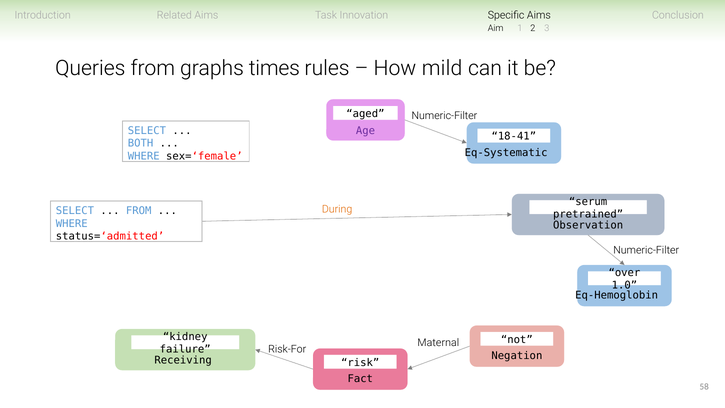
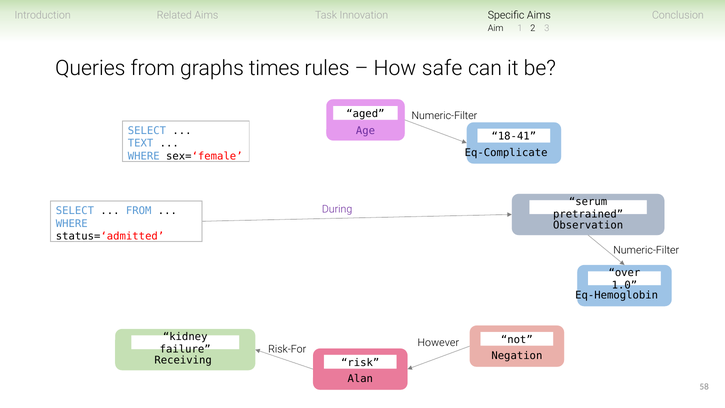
mild: mild -> safe (442, 68)
BOTH: BOTH -> TEXT (141, 143)
Eq-Systematic: Eq-Systematic -> Eq-Complicate (506, 153)
During colour: orange -> purple (337, 209)
Maternal: Maternal -> However (438, 343)
Fact: Fact -> Alan (360, 379)
